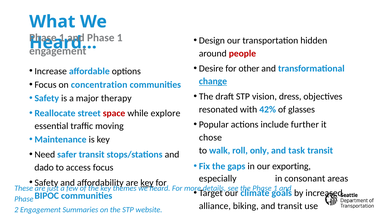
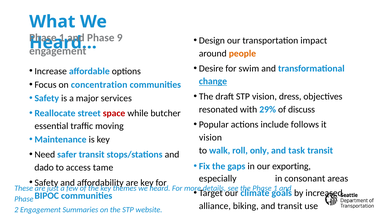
1: 1 -> 9 (120, 38)
hidden: hidden -> impact (314, 41)
people colour: red -> orange (242, 54)
other: other -> swim (249, 69)
therapy: therapy -> services (116, 98)
42%: 42% -> 29% (268, 110)
glasses: glasses -> discuss (302, 110)
explore: explore -> butcher (166, 113)
further: further -> follows (305, 125)
chose: chose -> vision (210, 138)
access focus: focus -> tame (103, 168)
key underline: present -> none (147, 183)
